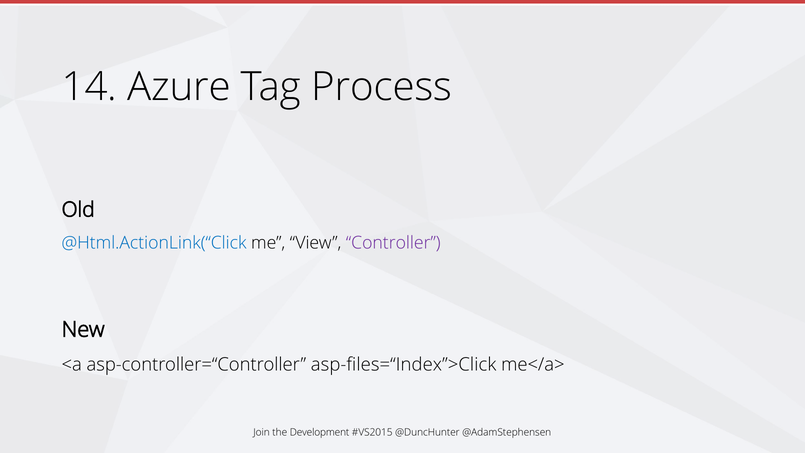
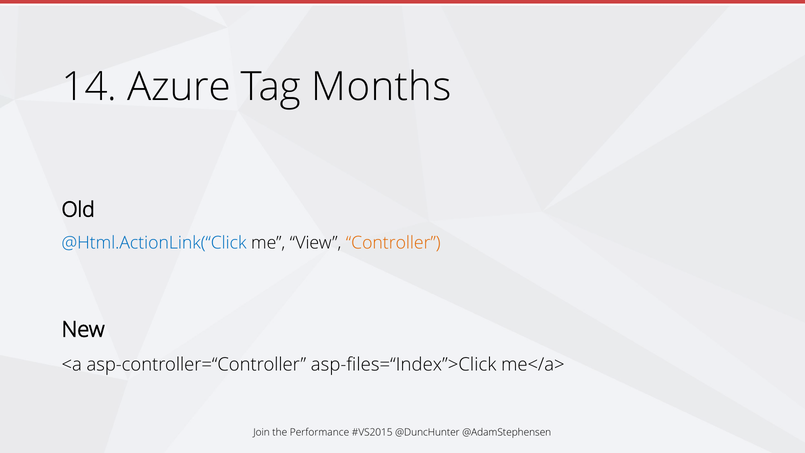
Process: Process -> Months (381, 87)
Controller colour: purple -> orange (393, 243)
Development: Development -> Performance (319, 432)
